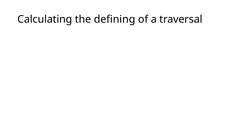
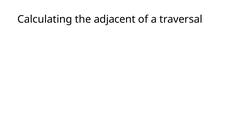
defining: defining -> adjacent (115, 19)
